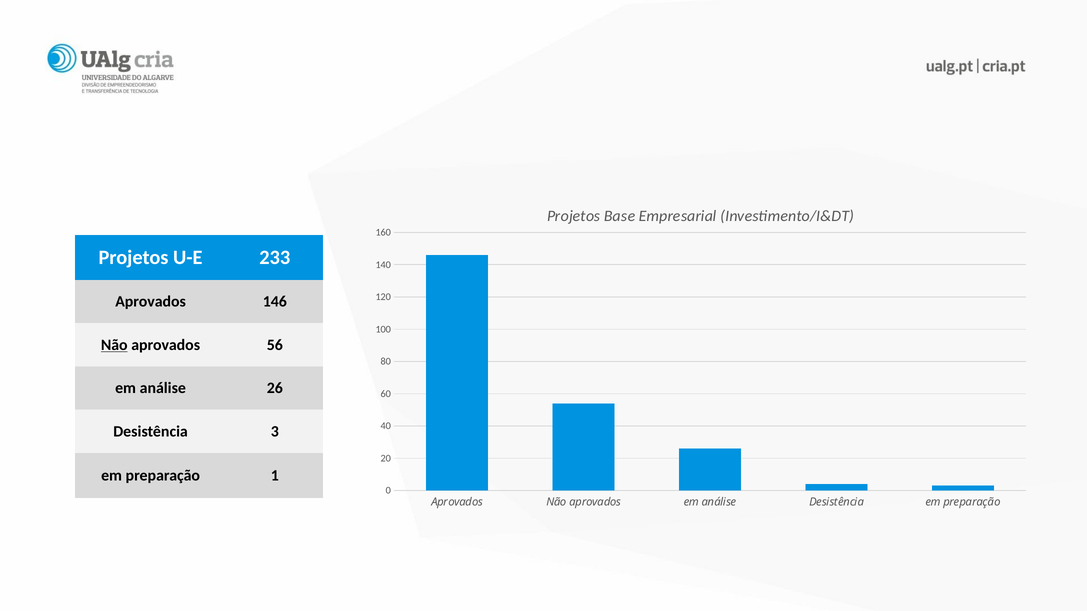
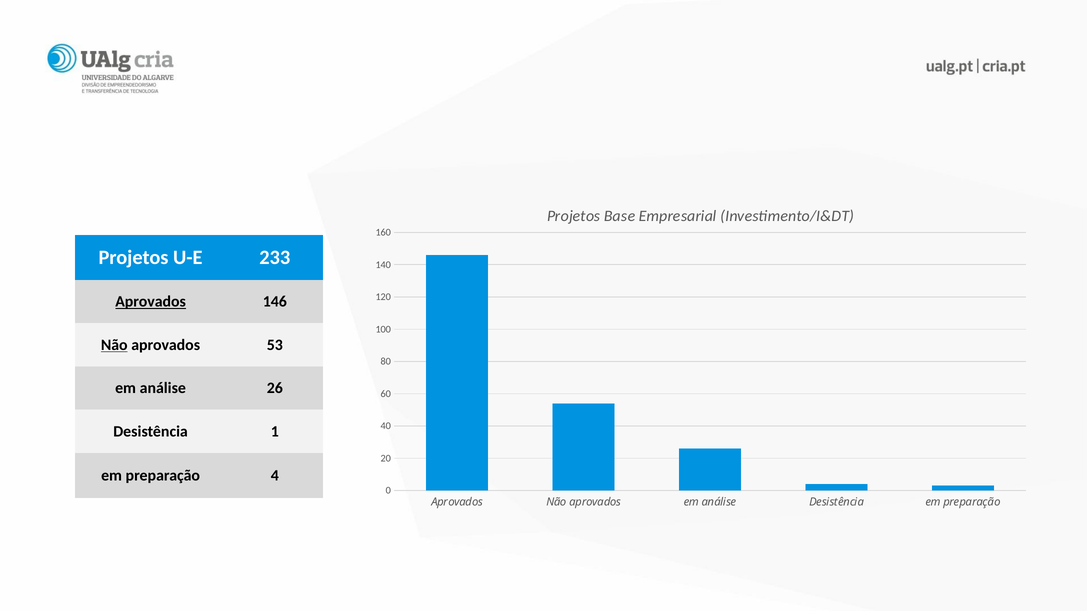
Aprovados underline: none -> present (151, 302)
56: 56 -> 53 (275, 345)
3: 3 -> 1 (275, 432)
1: 1 -> 4 (275, 476)
